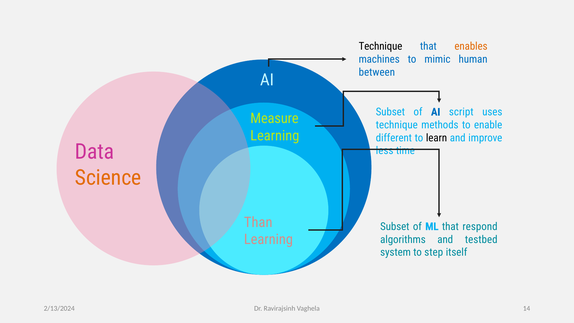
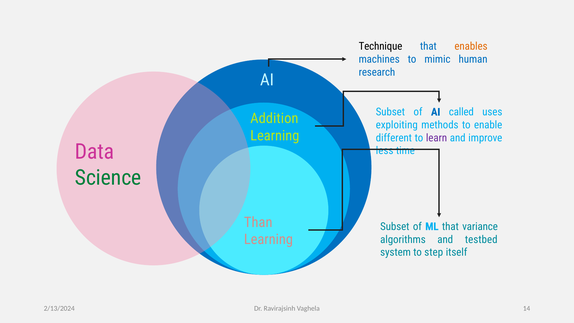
between: between -> research (377, 72)
script: script -> called (461, 112)
Measure: Measure -> Addition (274, 118)
technique: technique -> exploiting (397, 125)
learn colour: black -> purple (437, 138)
Science colour: orange -> green (108, 178)
respond: respond -> variance (480, 226)
